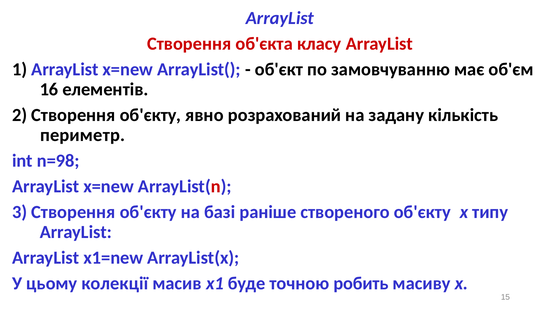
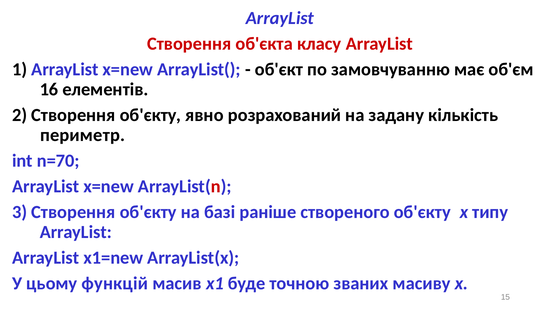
n=98: n=98 -> n=70 (58, 160)
колекції: колекції -> функцій (115, 283)
робить: робить -> званих (361, 283)
